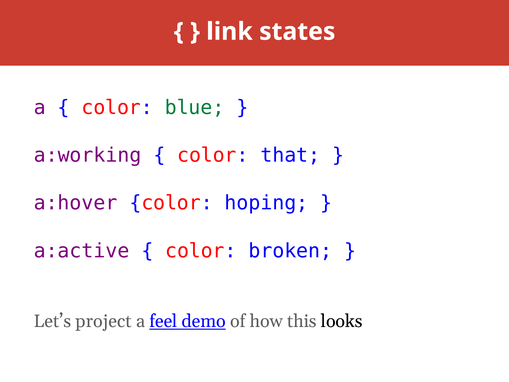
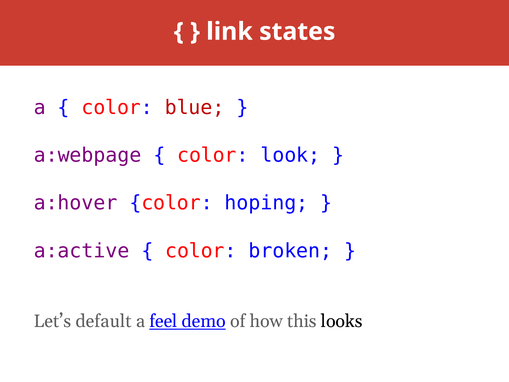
blue colour: green -> red (195, 108)
a:working: a:working -> a:webpage (88, 155)
that: that -> look (290, 155)
project: project -> default (104, 321)
